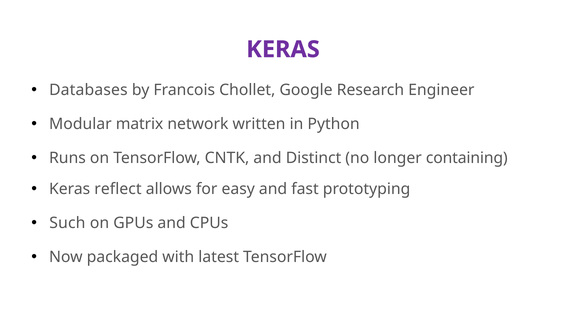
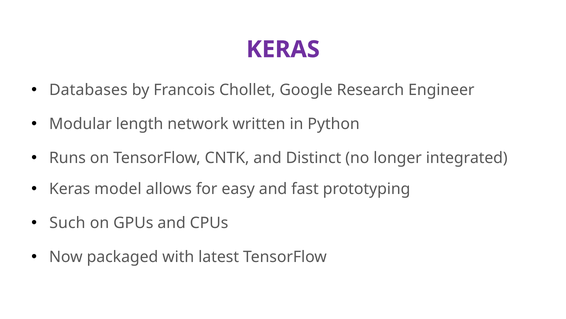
matrix: matrix -> length (140, 124)
containing: containing -> integrated (467, 158)
reflect: reflect -> model (118, 189)
